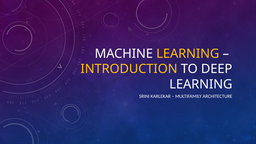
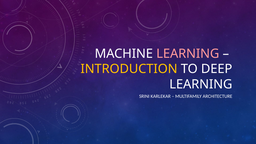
LEARNING colour: yellow -> pink (188, 54)
